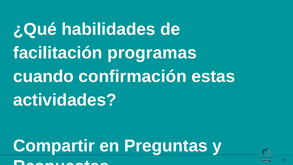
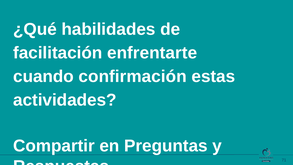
programas: programas -> enfrentarte (152, 53)
